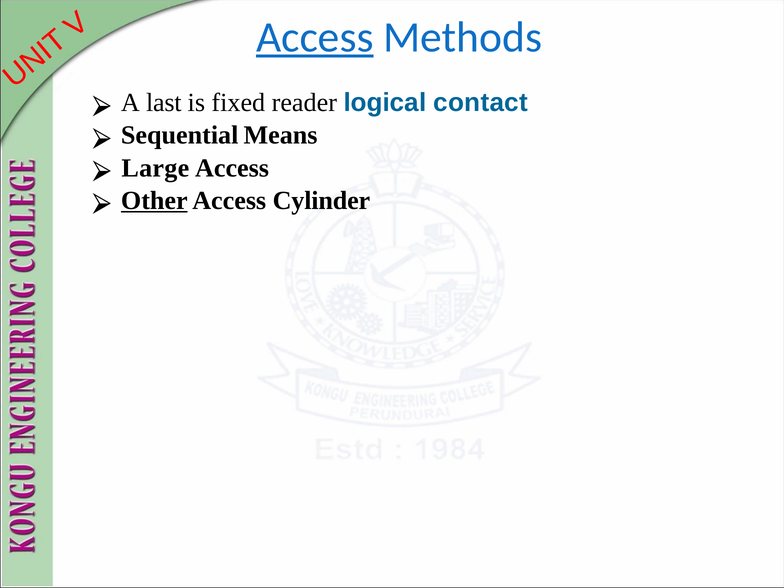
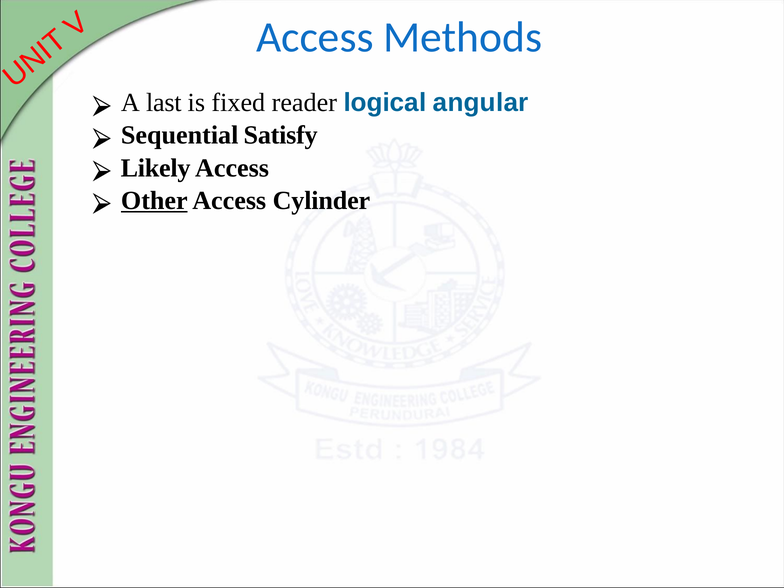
Access underline: present -> none (315, 37)
contact: contact -> angular (481, 103)
Means: Means -> Satisfy (281, 135)
Large: Large -> Likely (156, 168)
